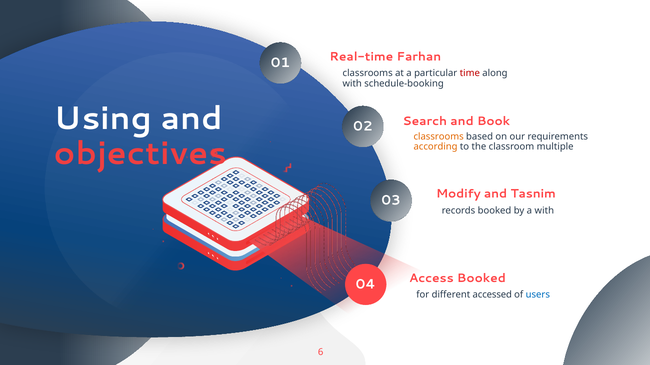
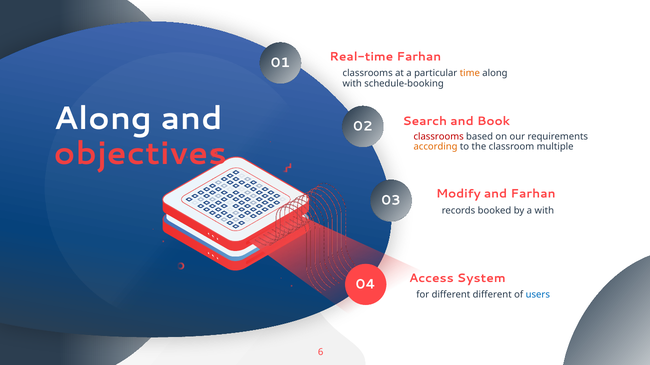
time colour: red -> orange (470, 73)
Using: Using -> Along (103, 119)
classrooms colour: orange -> red (439, 137)
and Tasnim: Tasnim -> Farhan (533, 194)
Access Booked: Booked -> System (481, 279)
different accessed: accessed -> different (492, 295)
